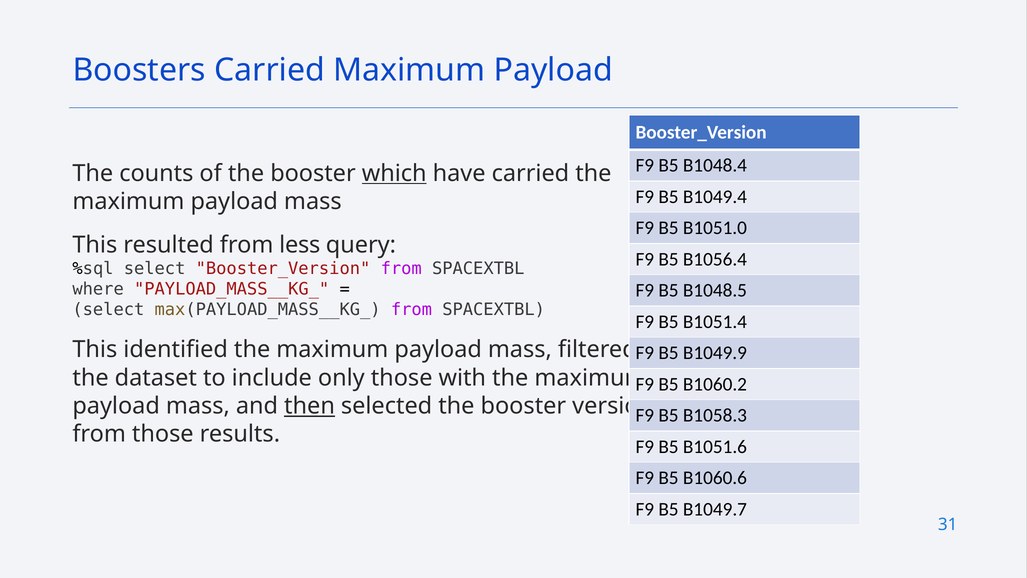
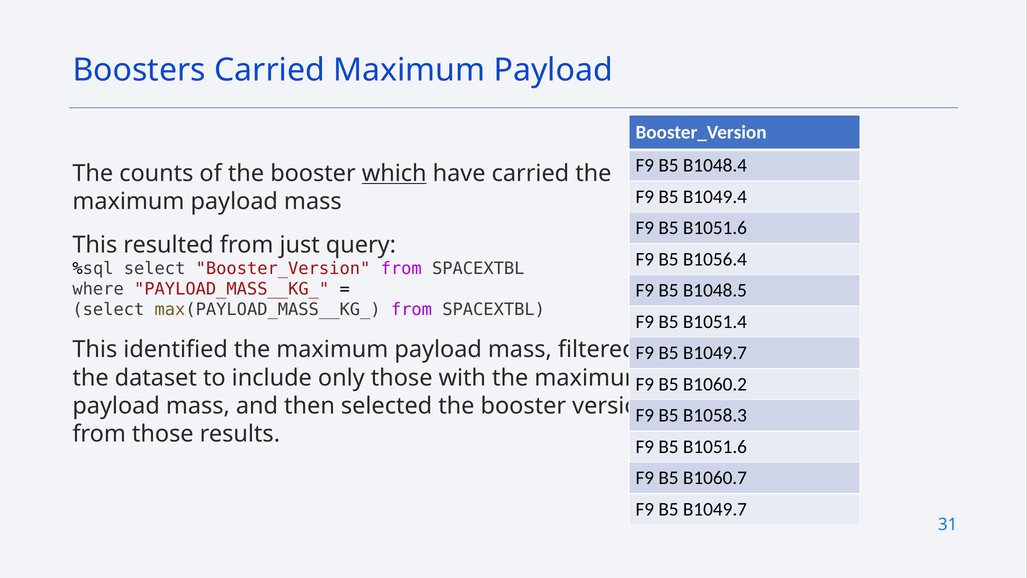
B1051.0: B1051.0 -> B1051.6 (715, 228)
less: less -> just (300, 245)
B1049.9: B1049.9 -> B1049.7 (715, 353)
then underline: present -> none (310, 406)
B1060.6: B1060.6 -> B1060.7 (715, 478)
